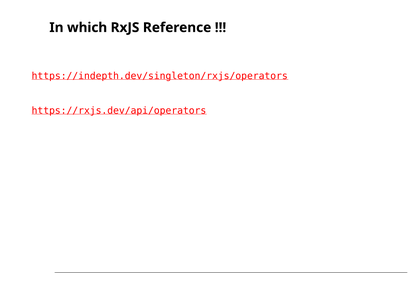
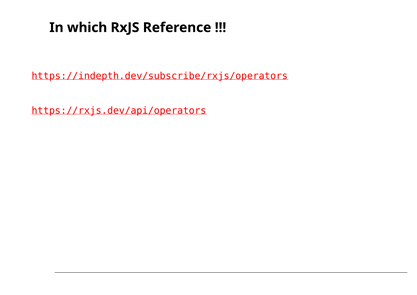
https://indepth.dev/singleton/rxjs/operators: https://indepth.dev/singleton/rxjs/operators -> https://indepth.dev/subscribe/rxjs/operators (160, 76)
